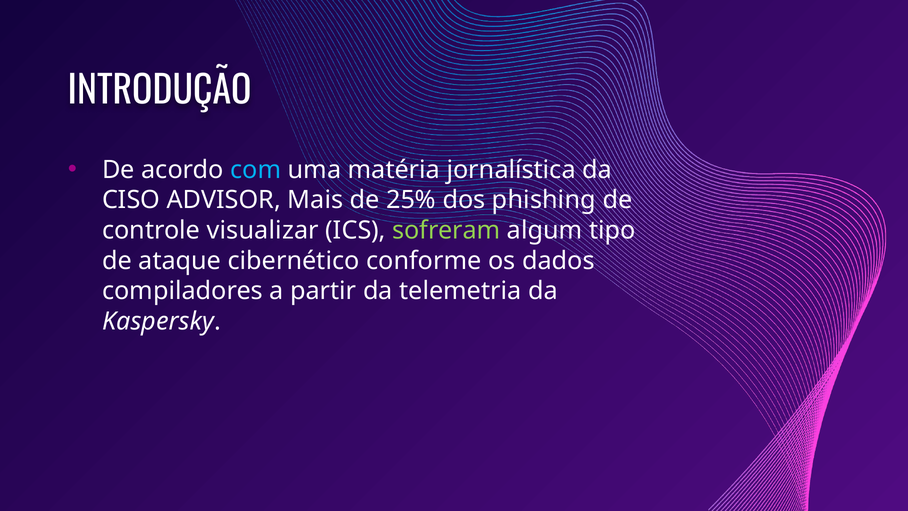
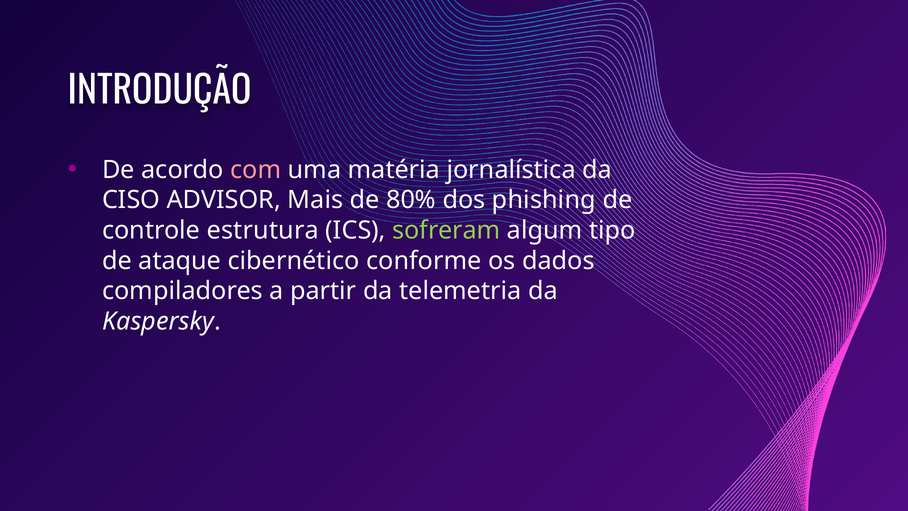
com colour: light blue -> pink (256, 170)
25%: 25% -> 80% (411, 200)
visualizar: visualizar -> estrutura (263, 230)
